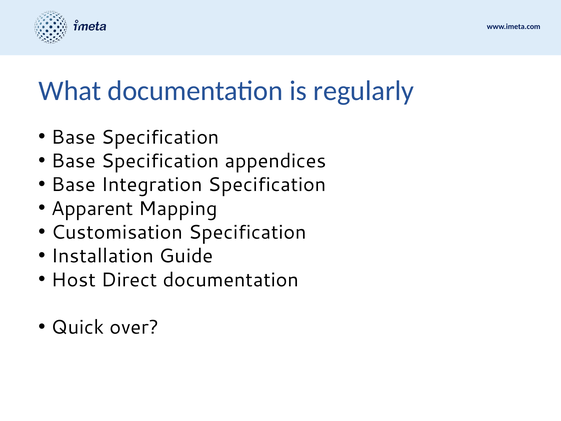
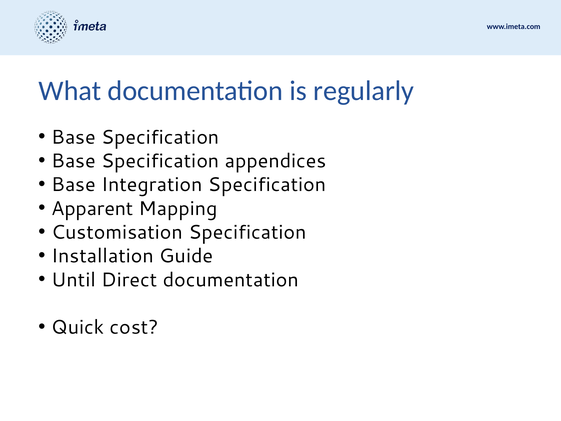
Host: Host -> Until (74, 280)
over: over -> cost (134, 327)
